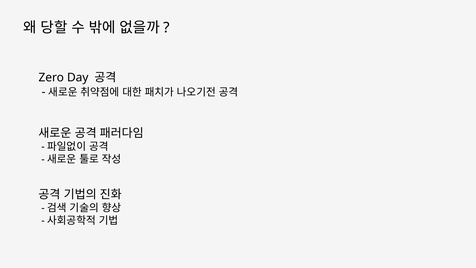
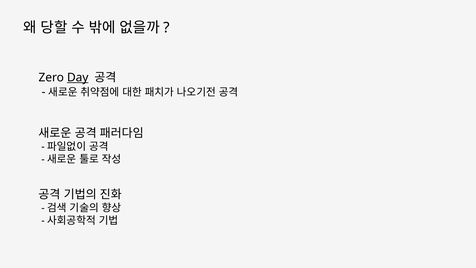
Day underline: none -> present (78, 78)
